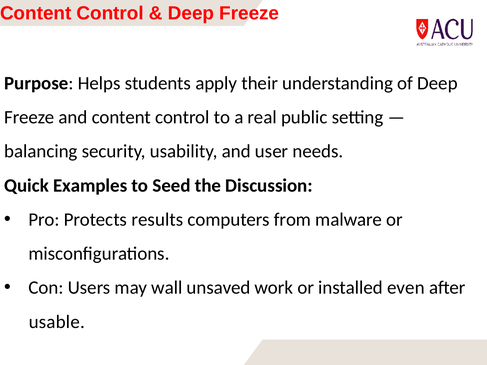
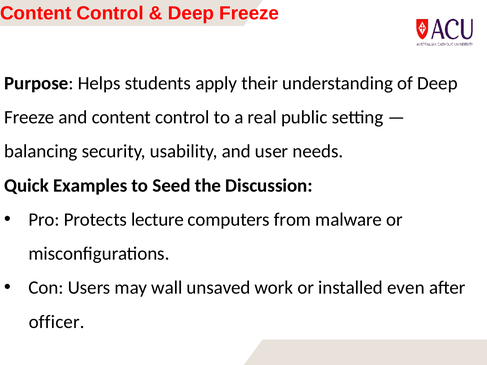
results: results -> lecture (157, 220)
usable: usable -> officer (57, 322)
